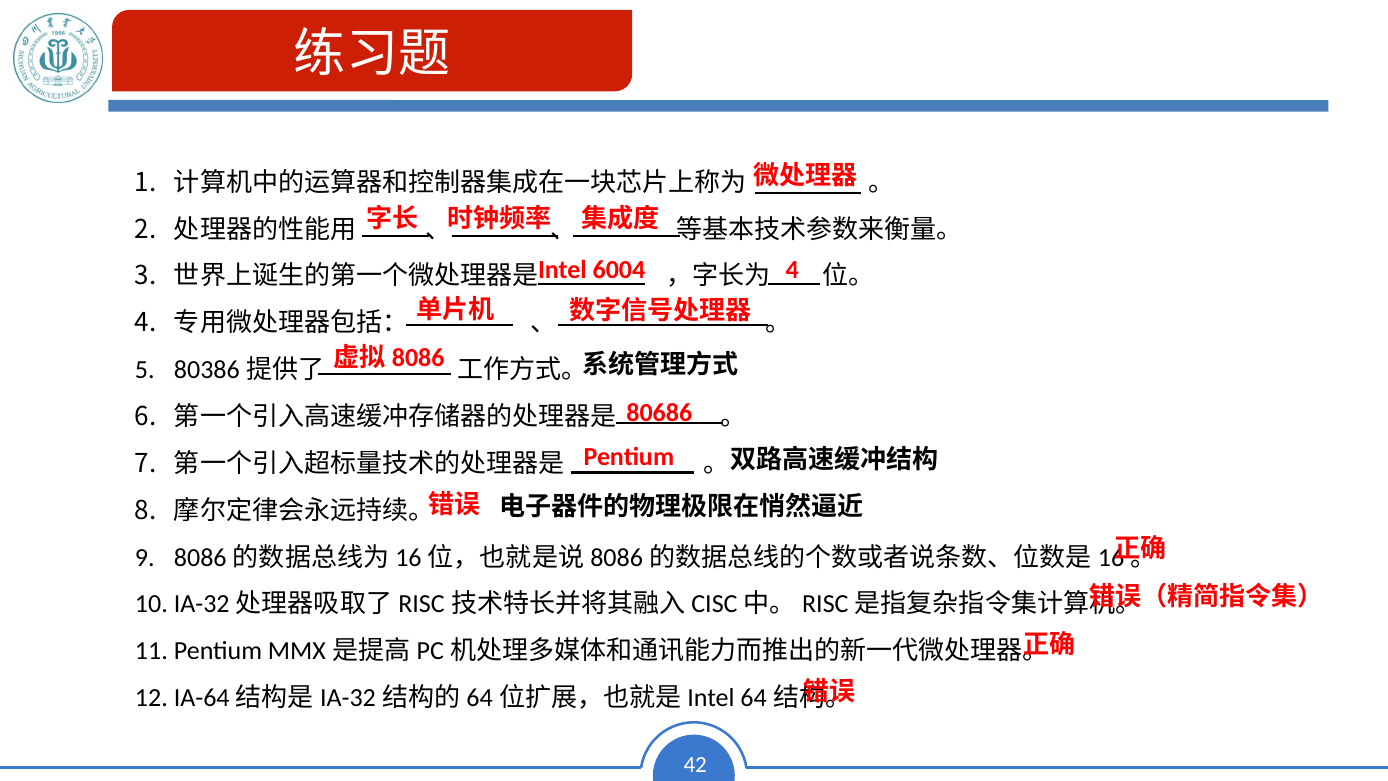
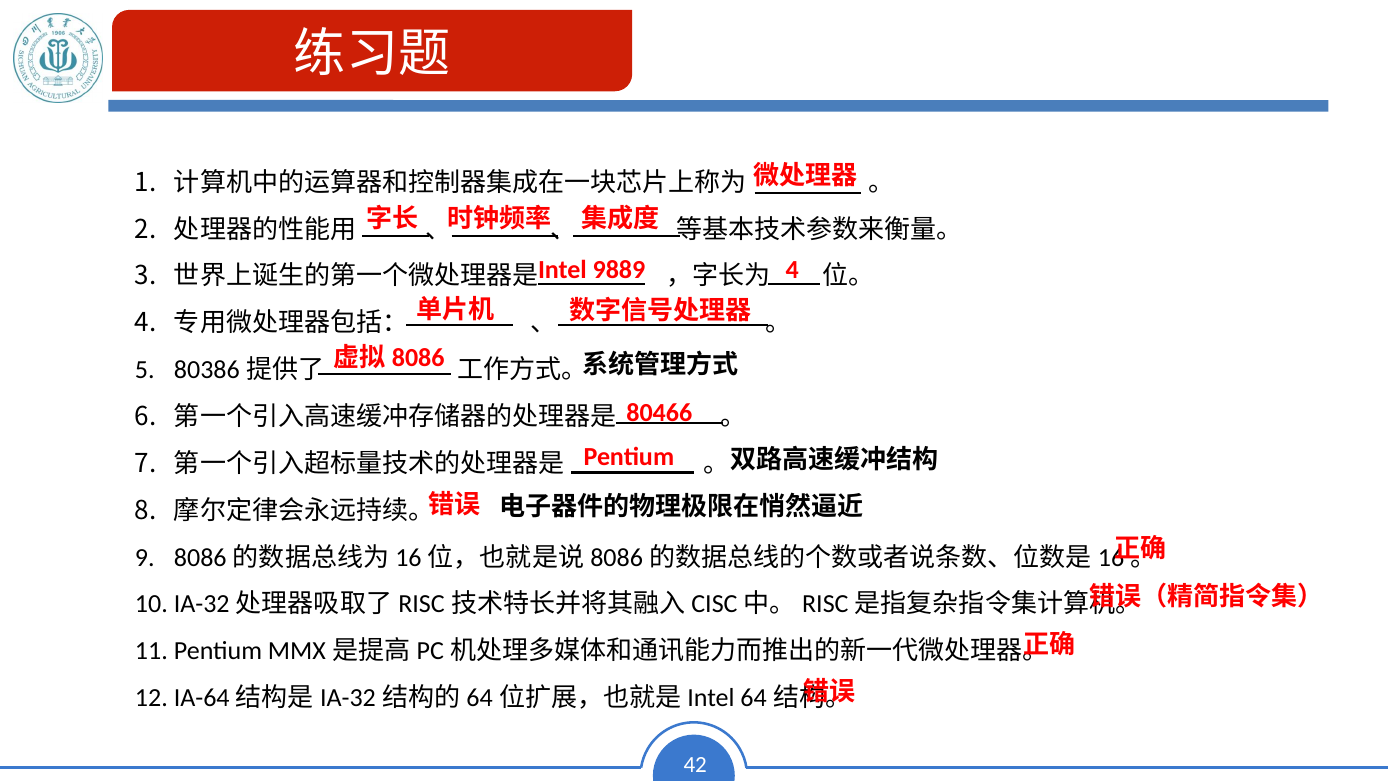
6004: 6004 -> 9889 (619, 270)
80686: 80686 -> 80466 (659, 413)
